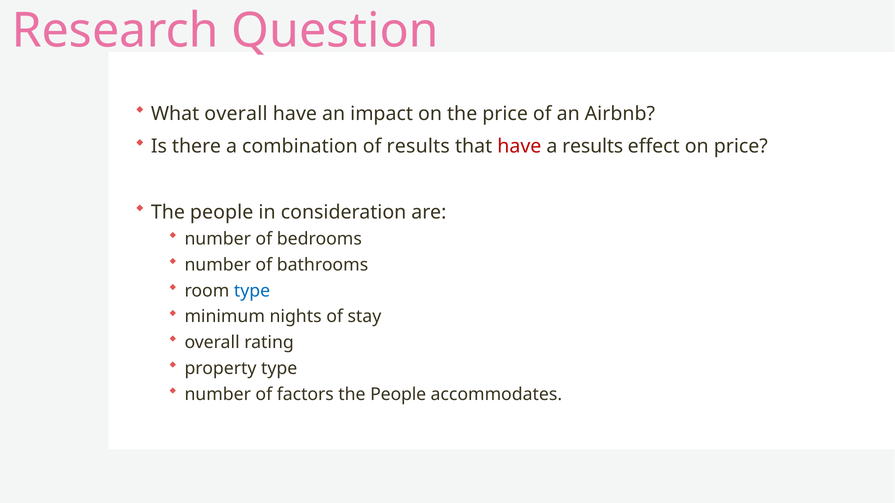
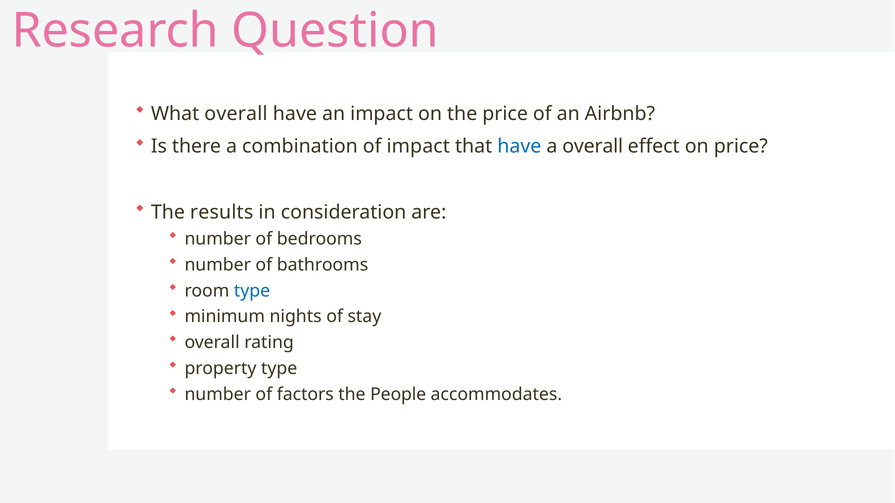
of results: results -> impact (418, 147)
have colour: red -> blue (519, 147)
a results: results -> overall (593, 147)
people: people -> results (222, 212)
